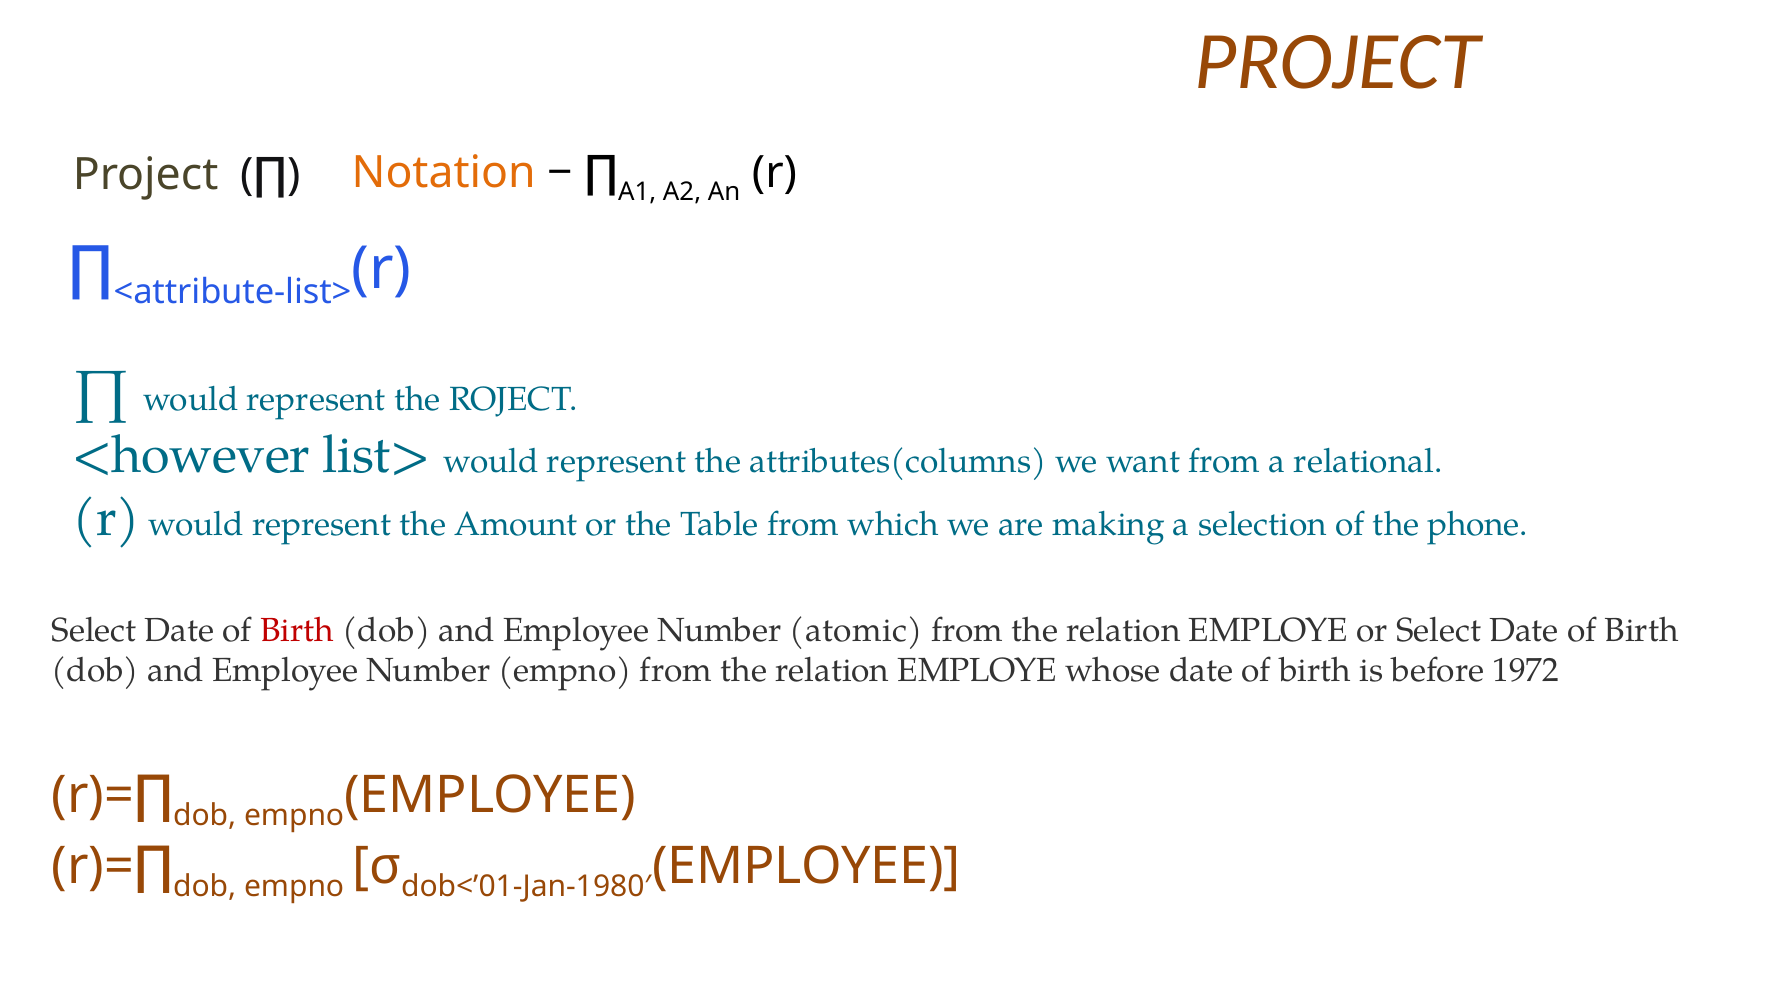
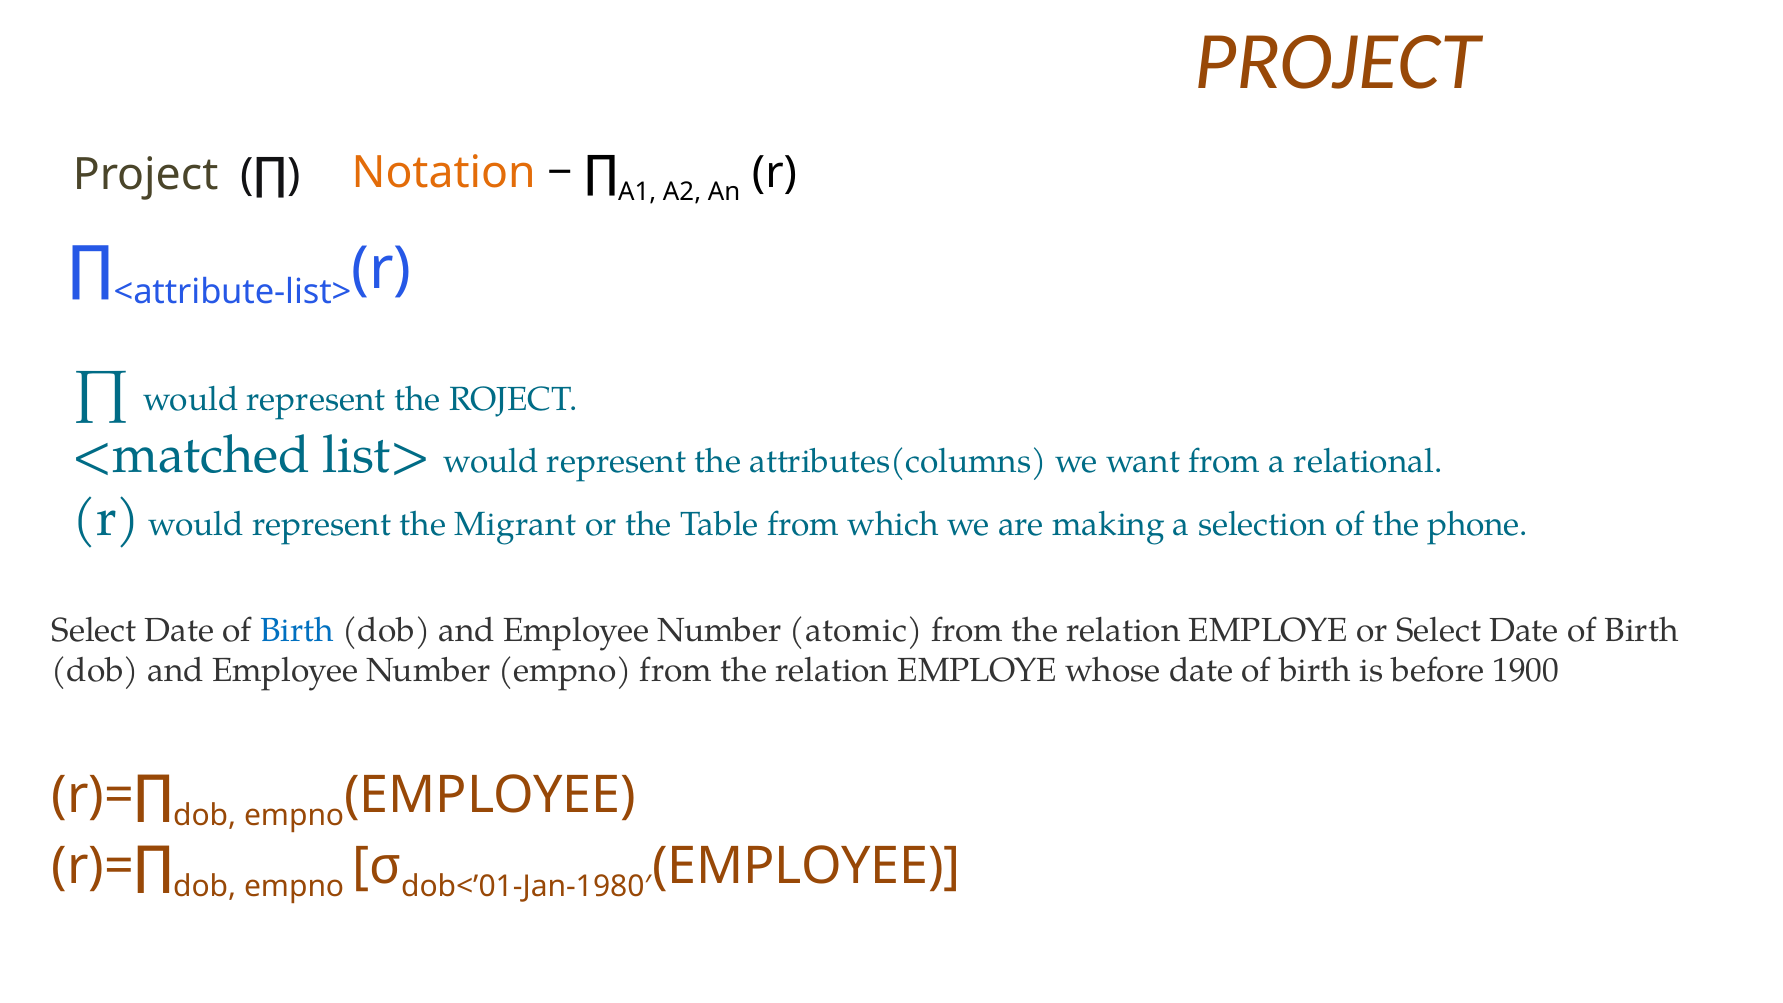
<however: <however -> <matched (191, 455)
Amount: Amount -> Migrant (516, 524)
Birth colour: red -> blue (297, 631)
1972: 1972 -> 1900 (1526, 671)
